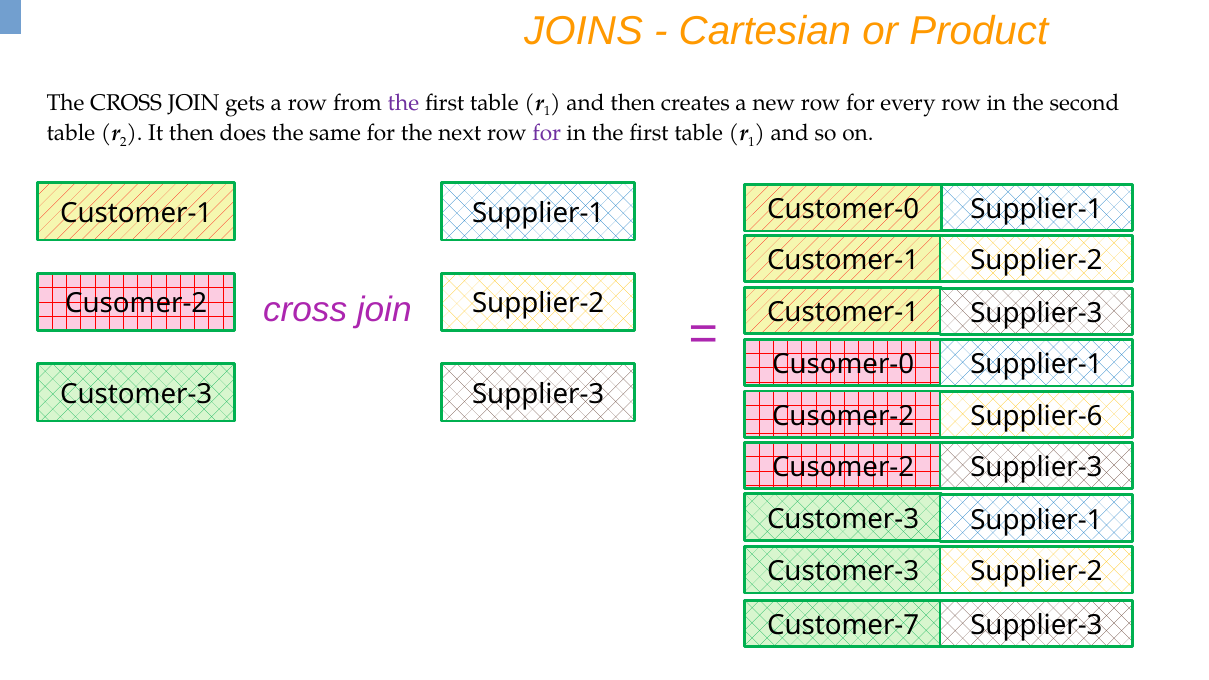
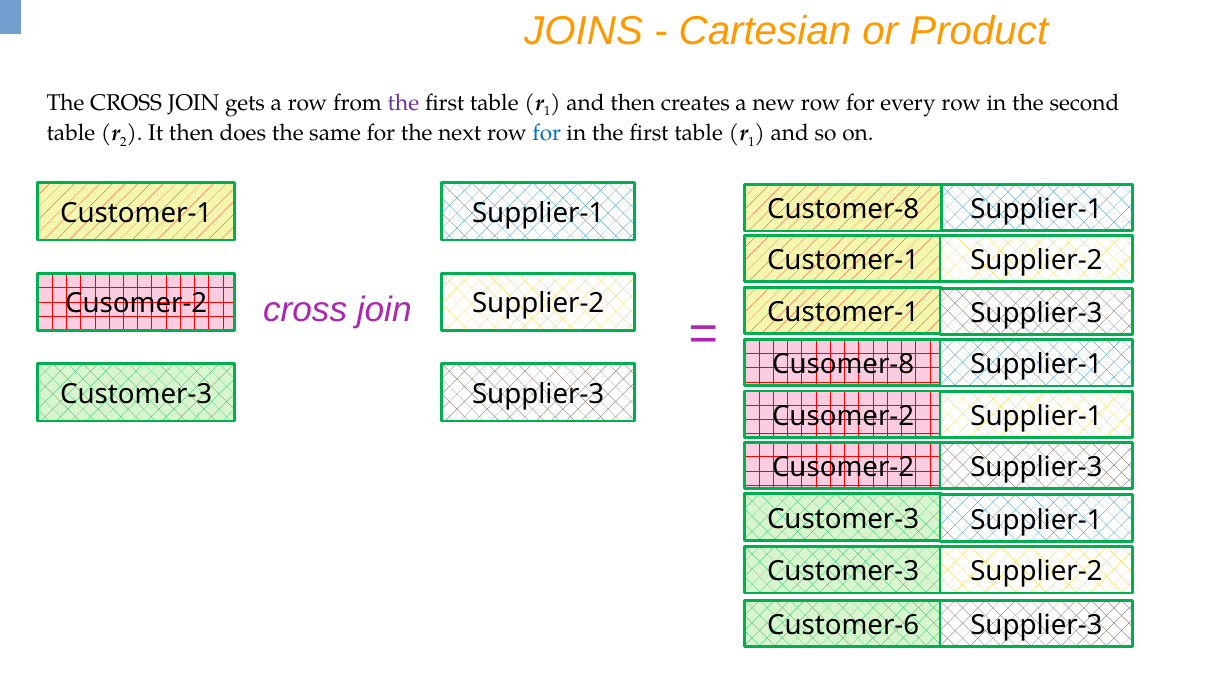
for colour: purple -> blue (547, 133)
Customer-0: Customer-0 -> Customer-8 (843, 210)
Cusomer-0: Cusomer-0 -> Cusomer-8 (843, 364)
Supplier-6: Supplier-6 -> Supplier-1 (1036, 416)
Customer-7: Customer-7 -> Customer-6 (843, 625)
